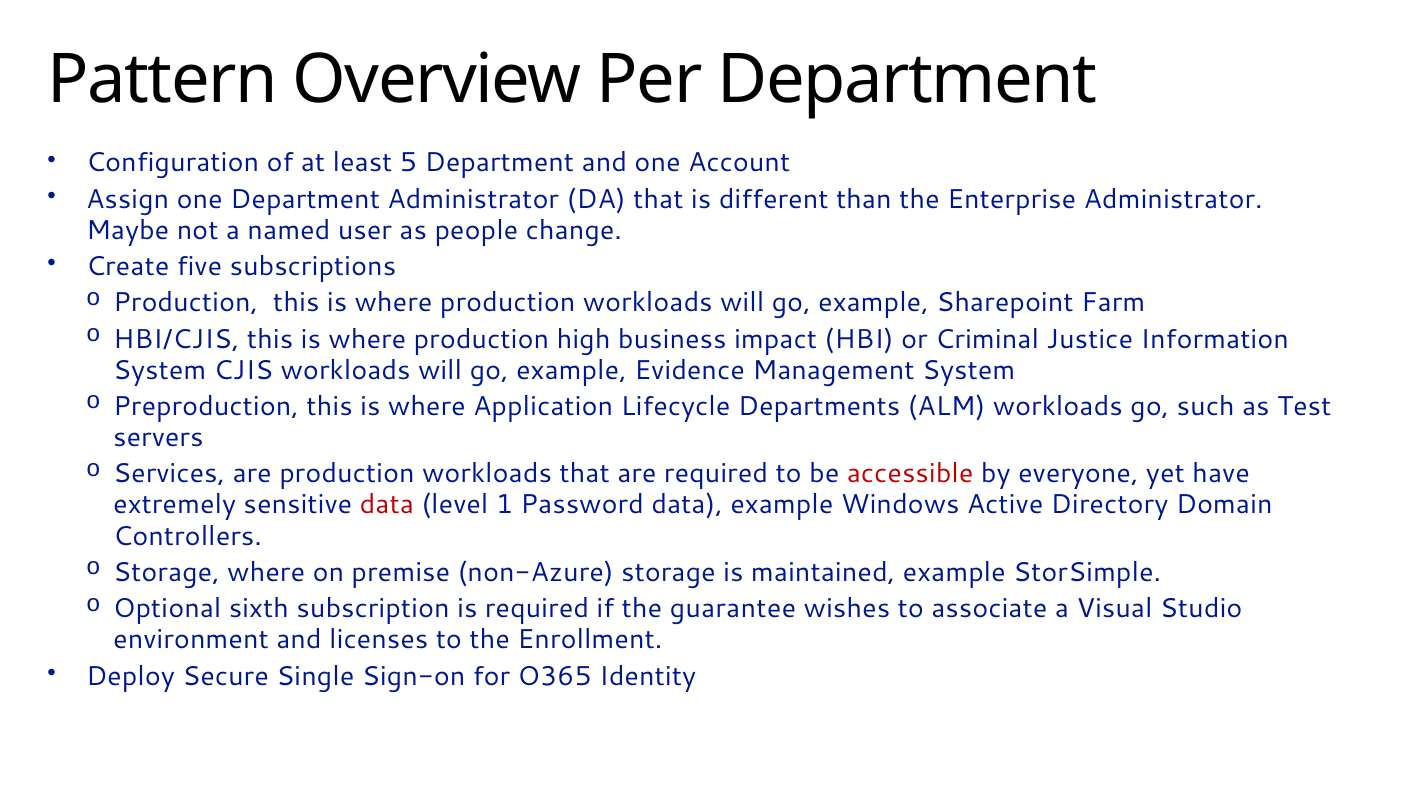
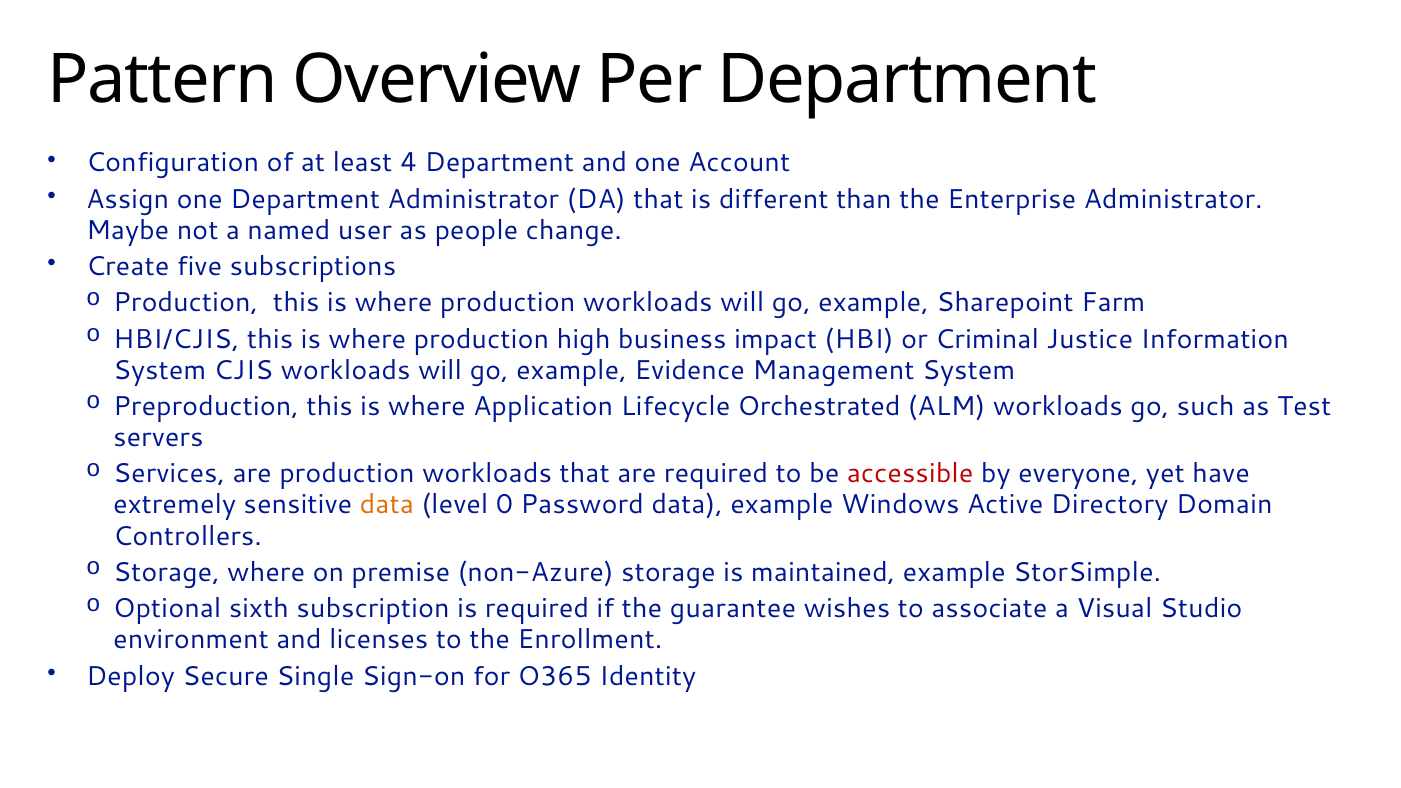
5: 5 -> 4 (408, 163)
Departments: Departments -> Orchestrated (819, 406)
data colour: red -> orange (387, 505)
1: 1 -> 0 (504, 505)
